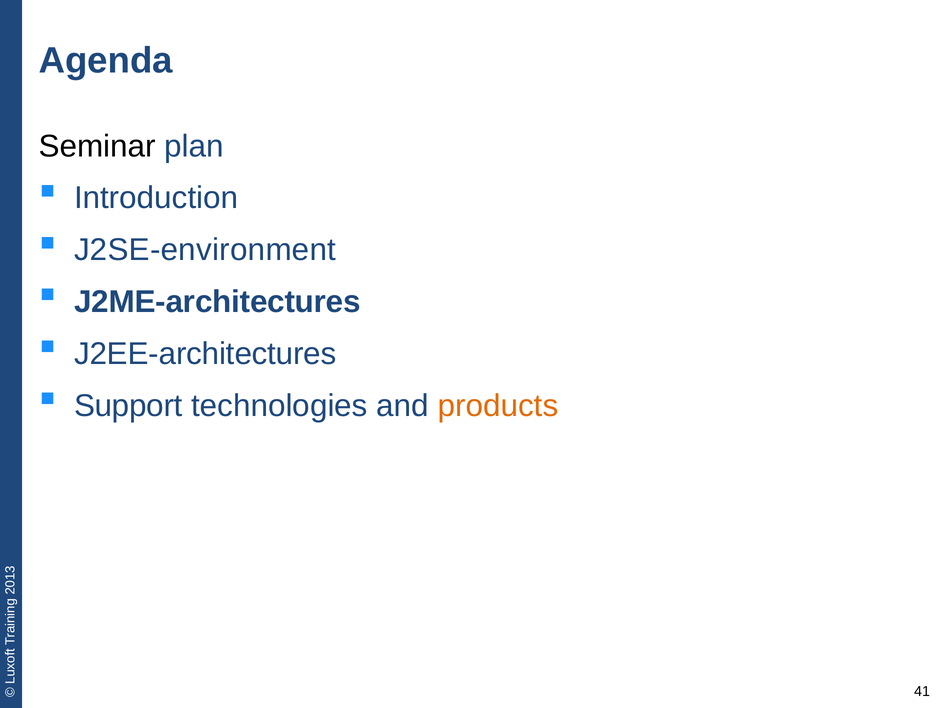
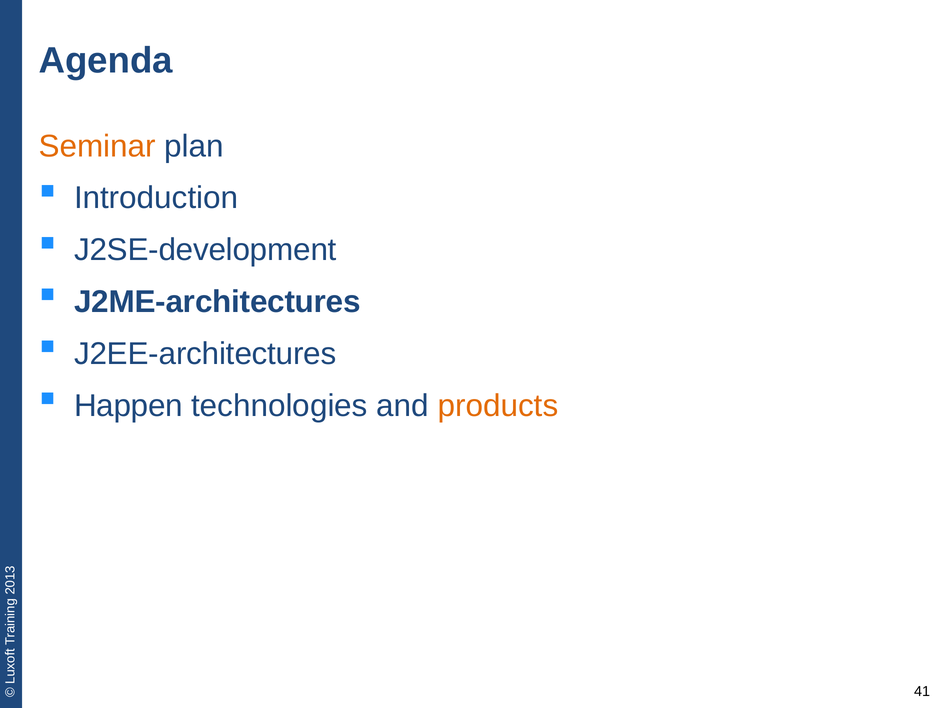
Seminar colour: black -> orange (97, 146)
J2SE-environment: J2SE-environment -> J2SE-development (205, 250)
Support: Support -> Happen (128, 406)
